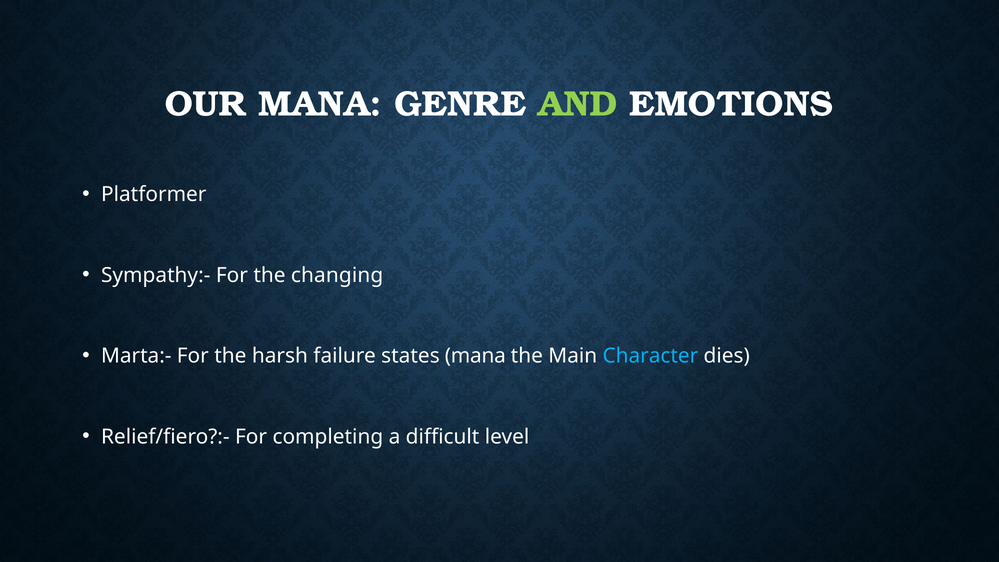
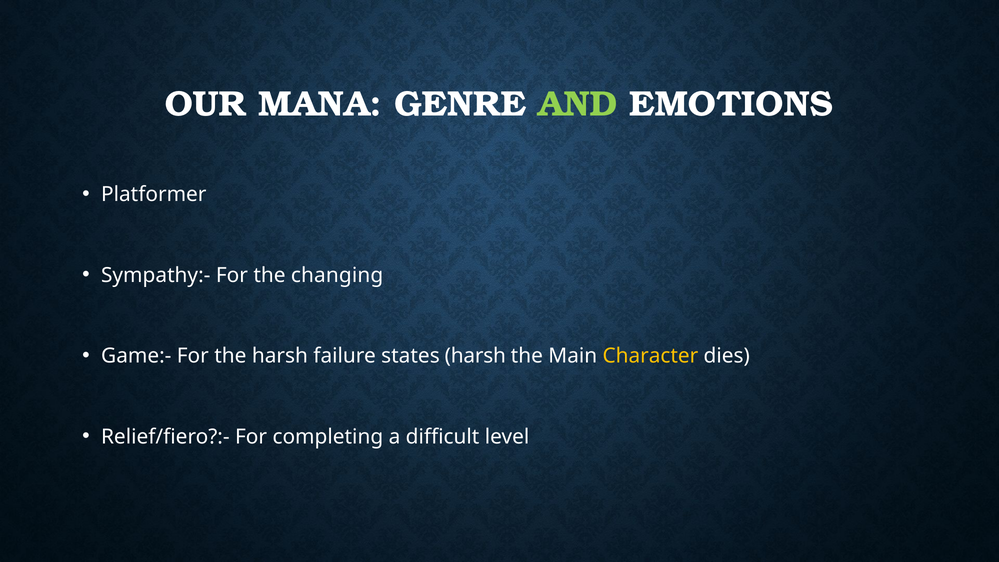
Marta:-: Marta:- -> Game:- (136, 356)
states mana: mana -> harsh (475, 356)
Character colour: light blue -> yellow (650, 356)
